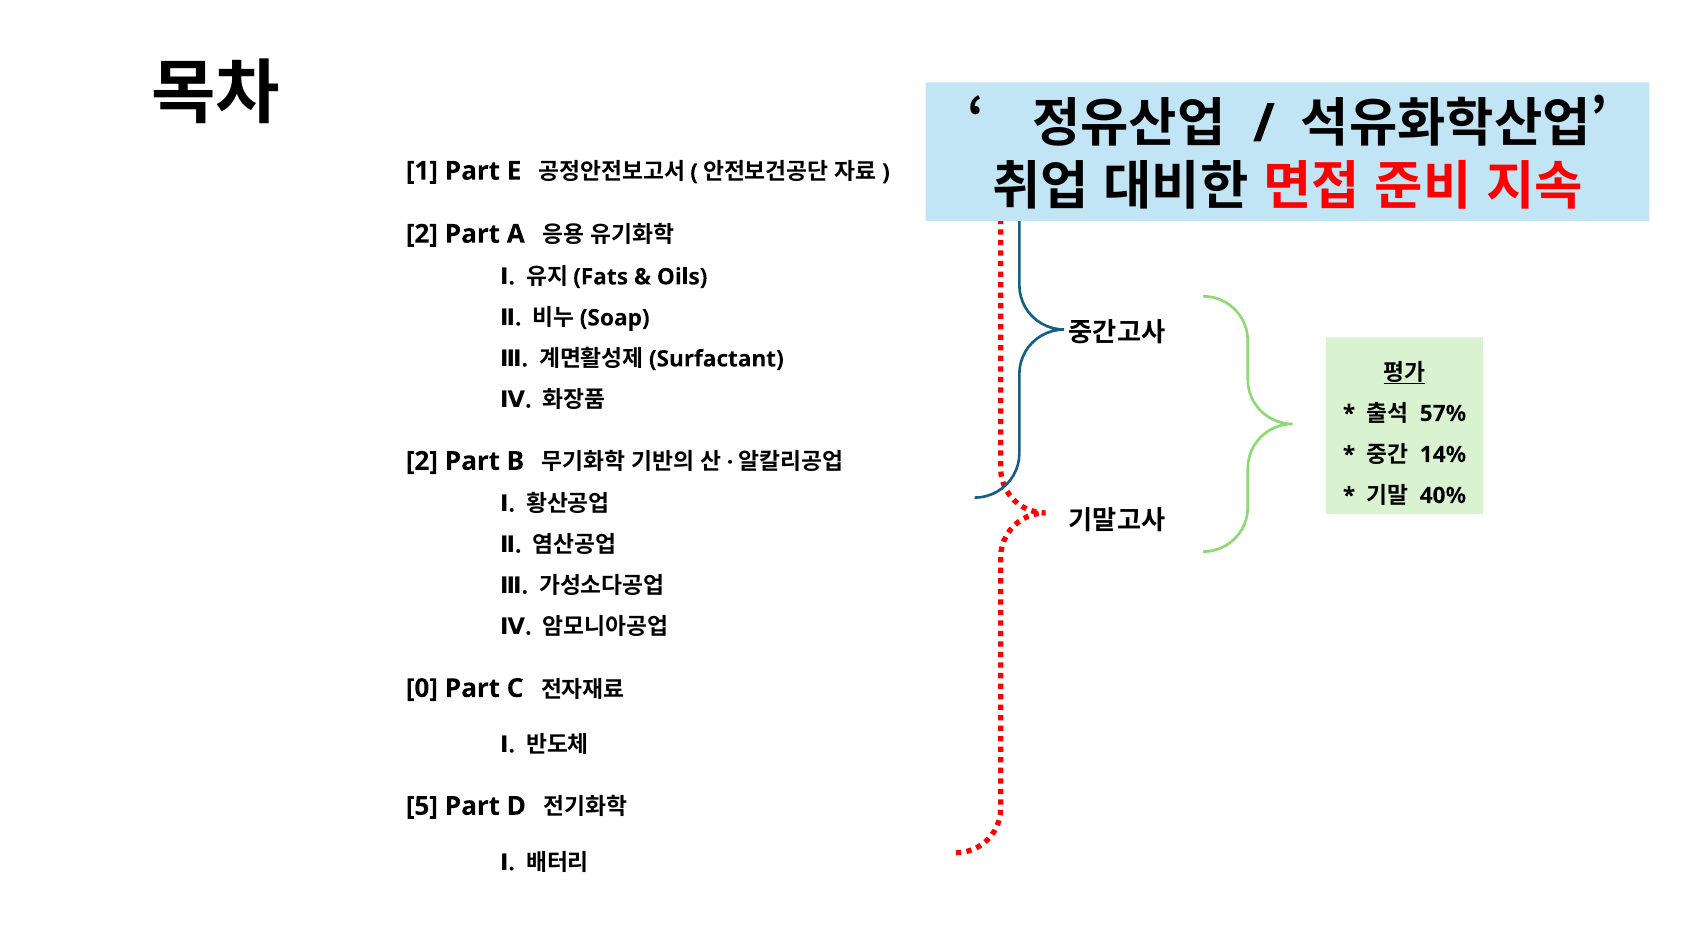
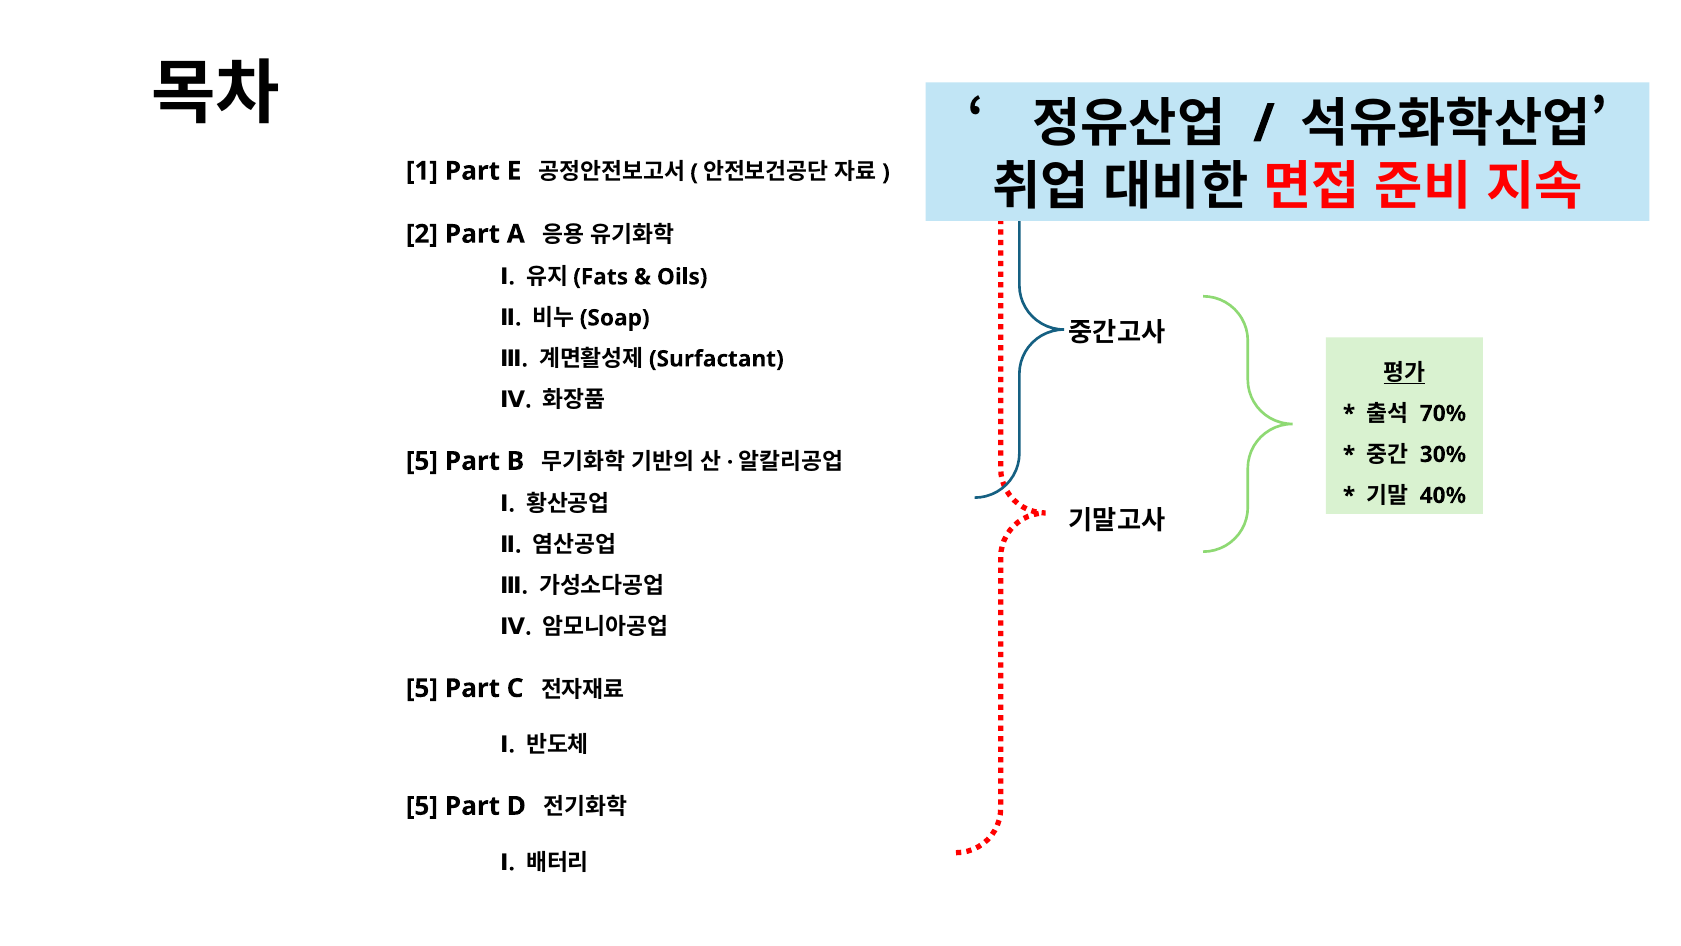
57%: 57% -> 70% (1443, 413)
14%: 14% -> 30% (1443, 454)
2: 2 -> 5 (422, 461)
0: 0 -> 5 (422, 688)
